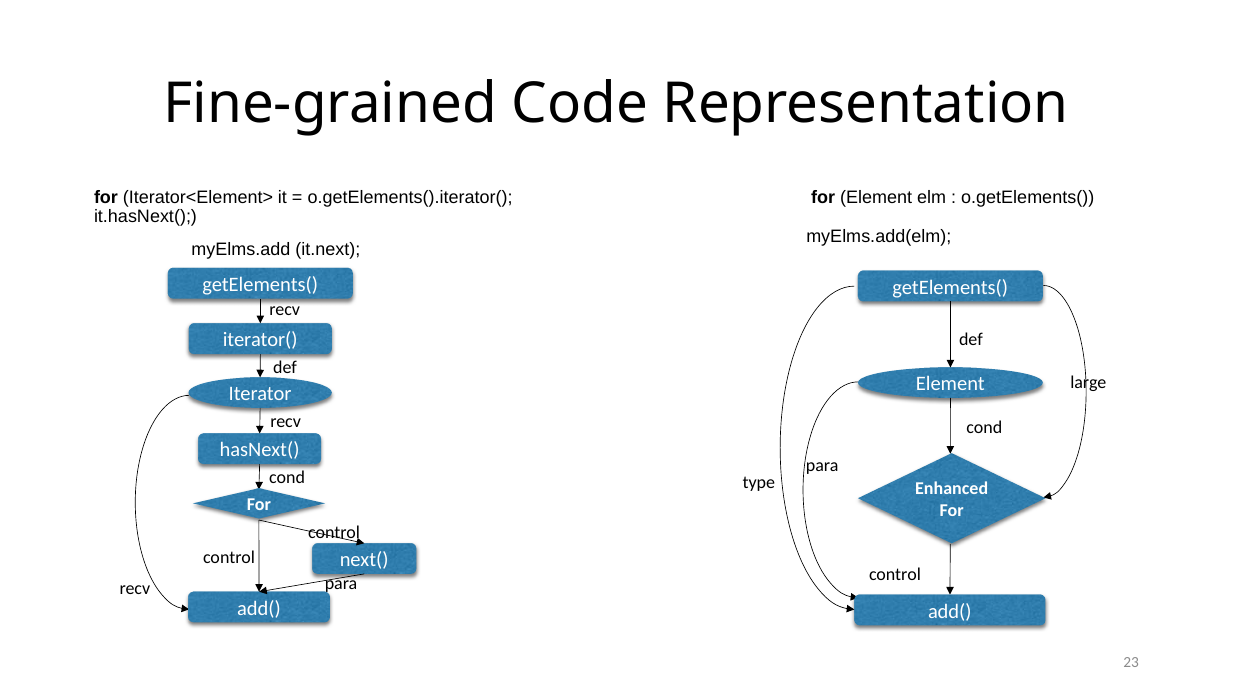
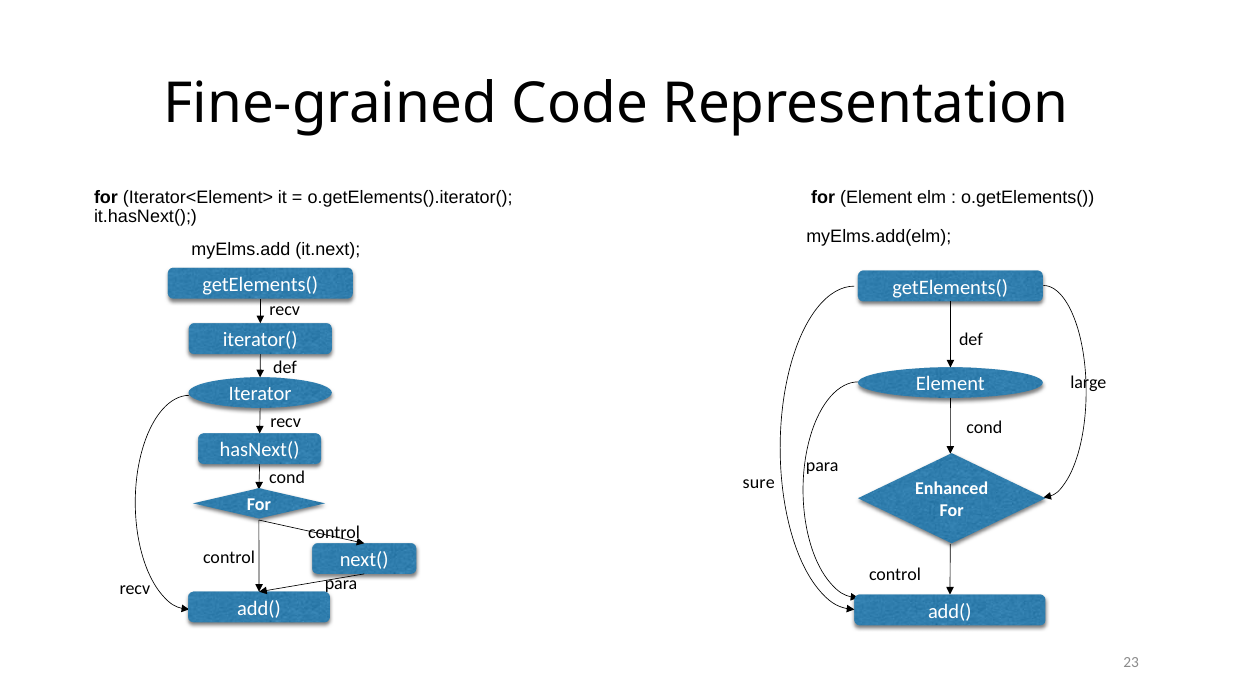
type: type -> sure (759, 483)
